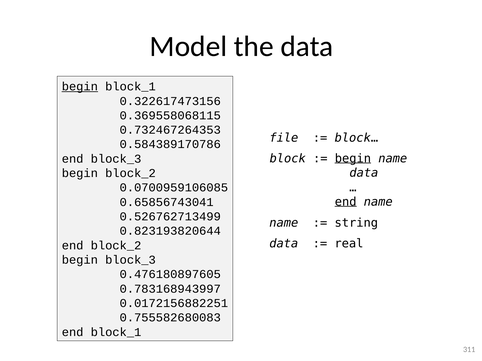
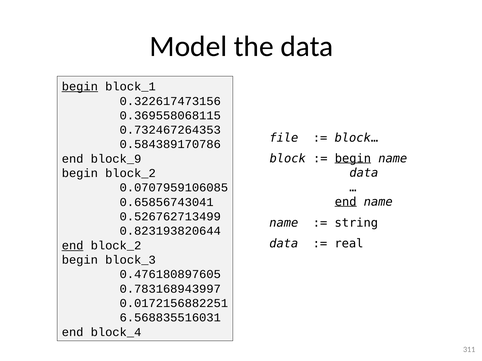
end block_3: block_3 -> block_9 (116, 159)
0.0700959106085: 0.0700959106085 -> 0.0707959106085 (174, 188)
end underline: none -> present (73, 246)
0.755582680083: 0.755582680083 -> 6.568835516031 (170, 318)
end block_1: block_1 -> block_4 (116, 333)
